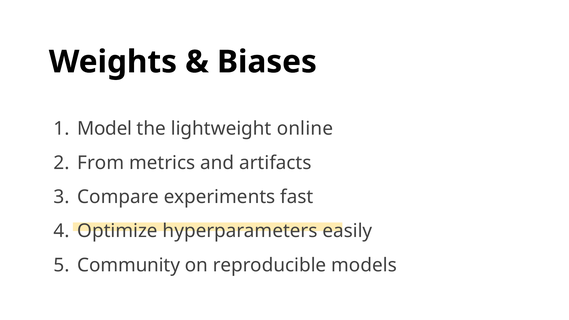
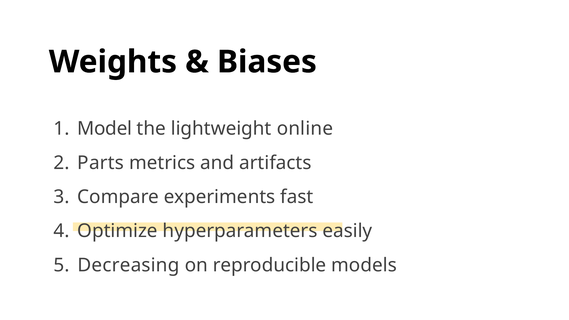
From: From -> Parts (101, 163)
Community: Community -> Decreasing (128, 265)
